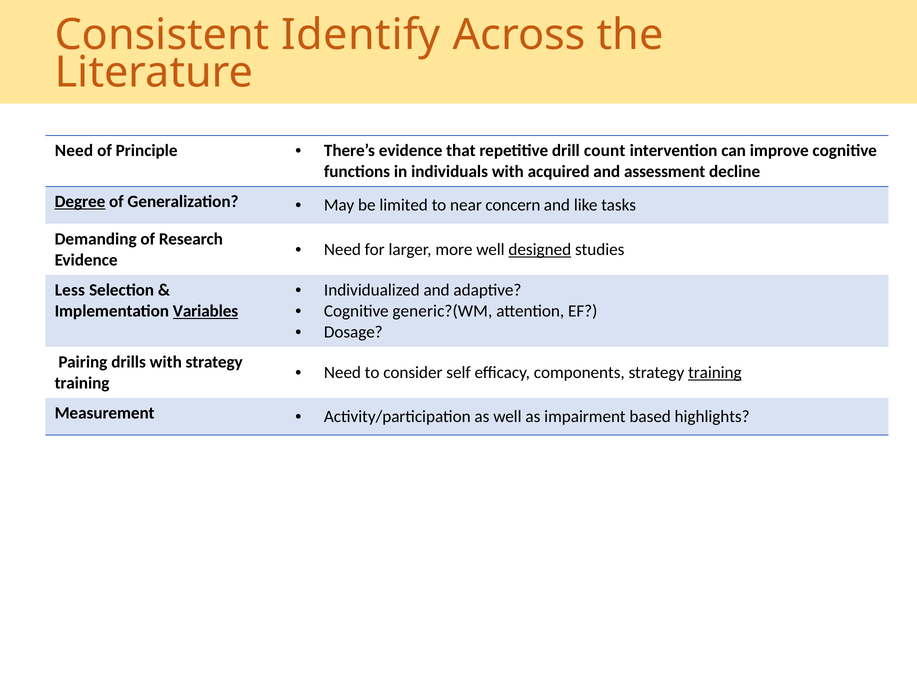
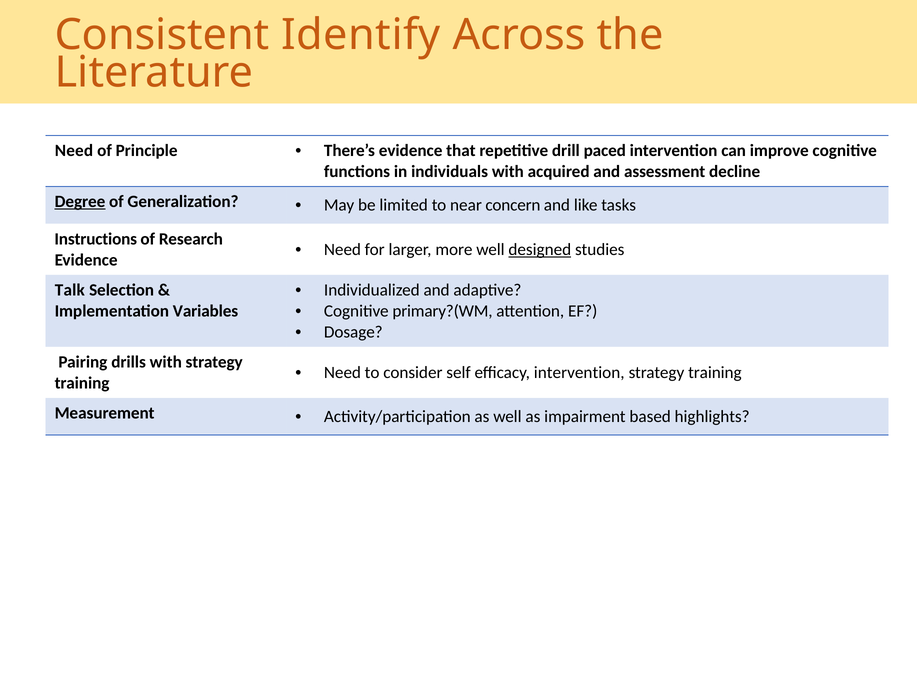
count: count -> paced (605, 151)
Demanding: Demanding -> Instructions (96, 239)
Less: Less -> Talk (70, 290)
generic?(WM: generic?(WM -> primary?(WM (442, 311)
Variables underline: present -> none (205, 311)
efficacy components: components -> intervention (579, 372)
training underline: present -> none (715, 372)
